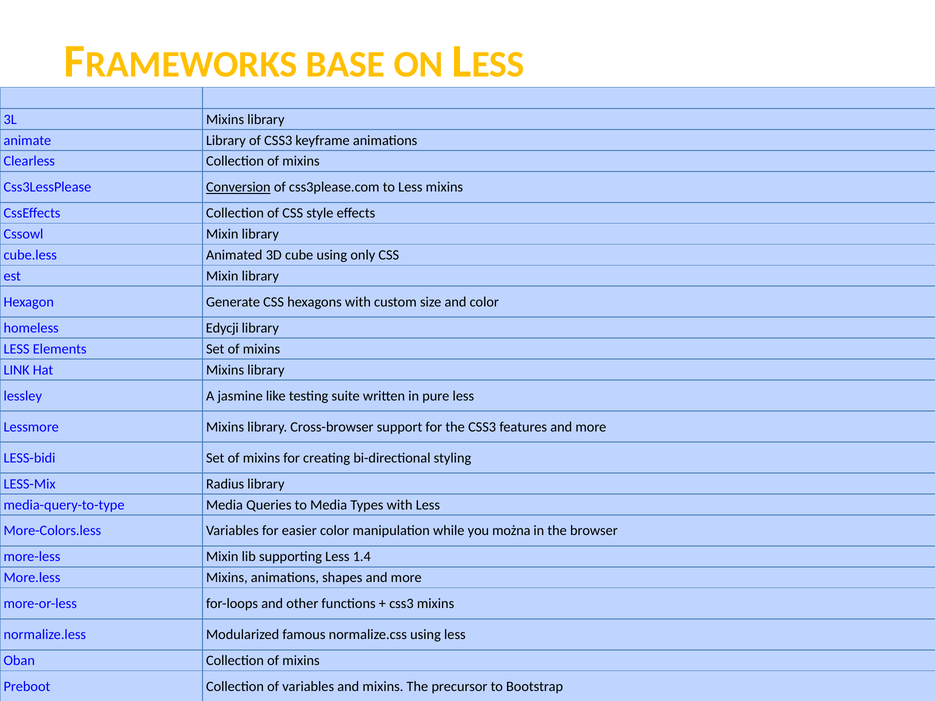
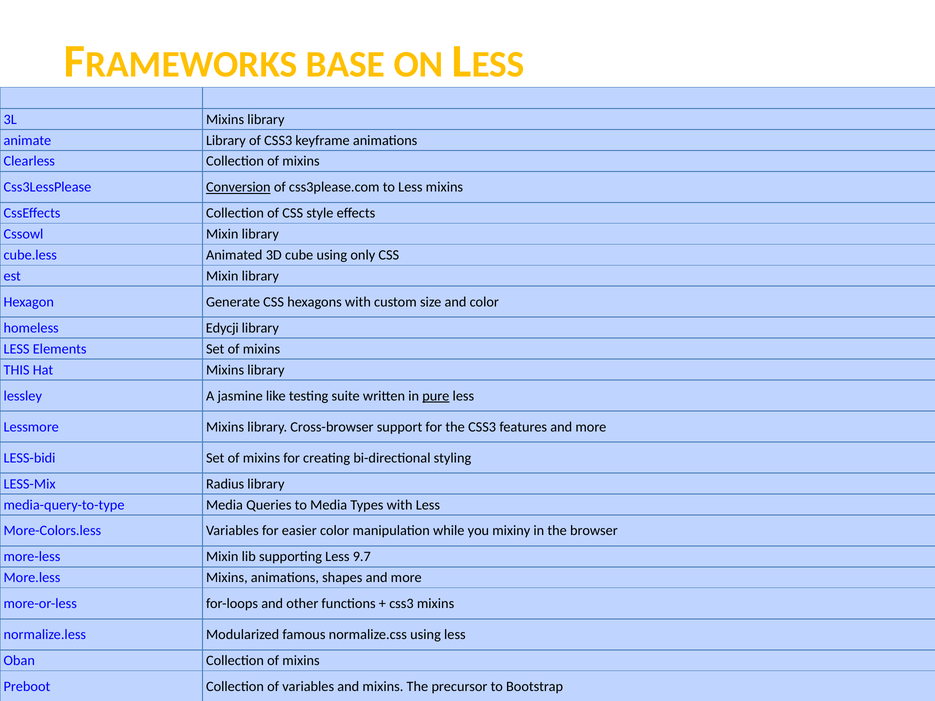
LINK: LINK -> THIS (17, 370)
pure underline: none -> present (436, 396)
można: można -> mixiny (511, 531)
1.4: 1.4 -> 9.7 (362, 557)
